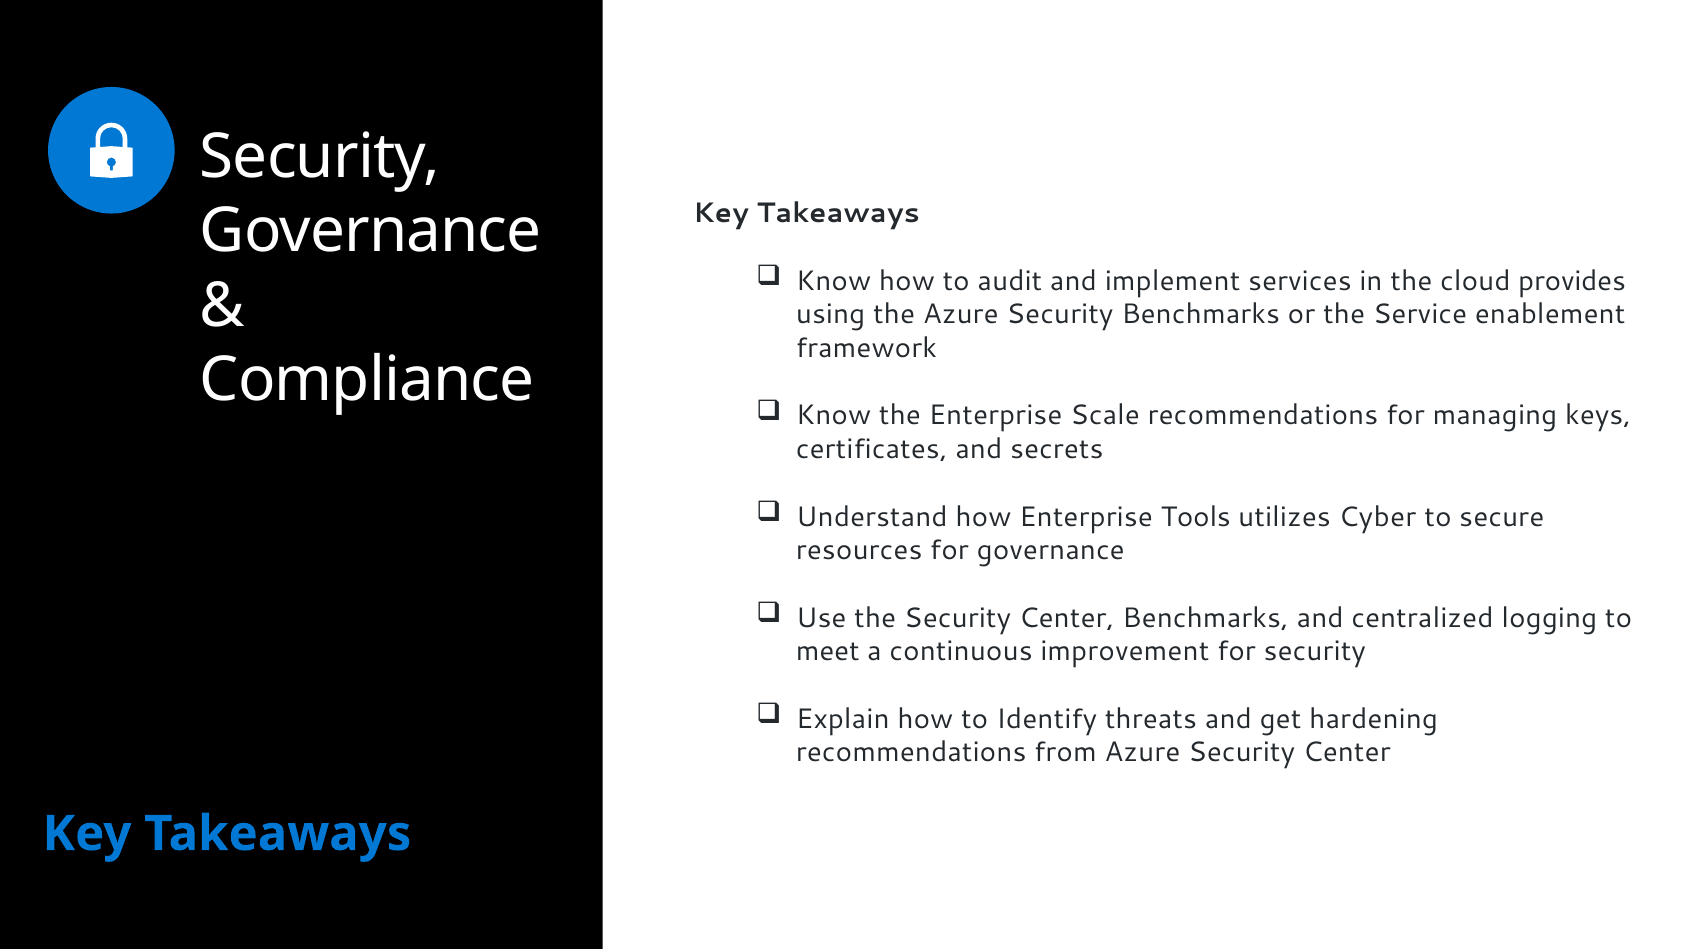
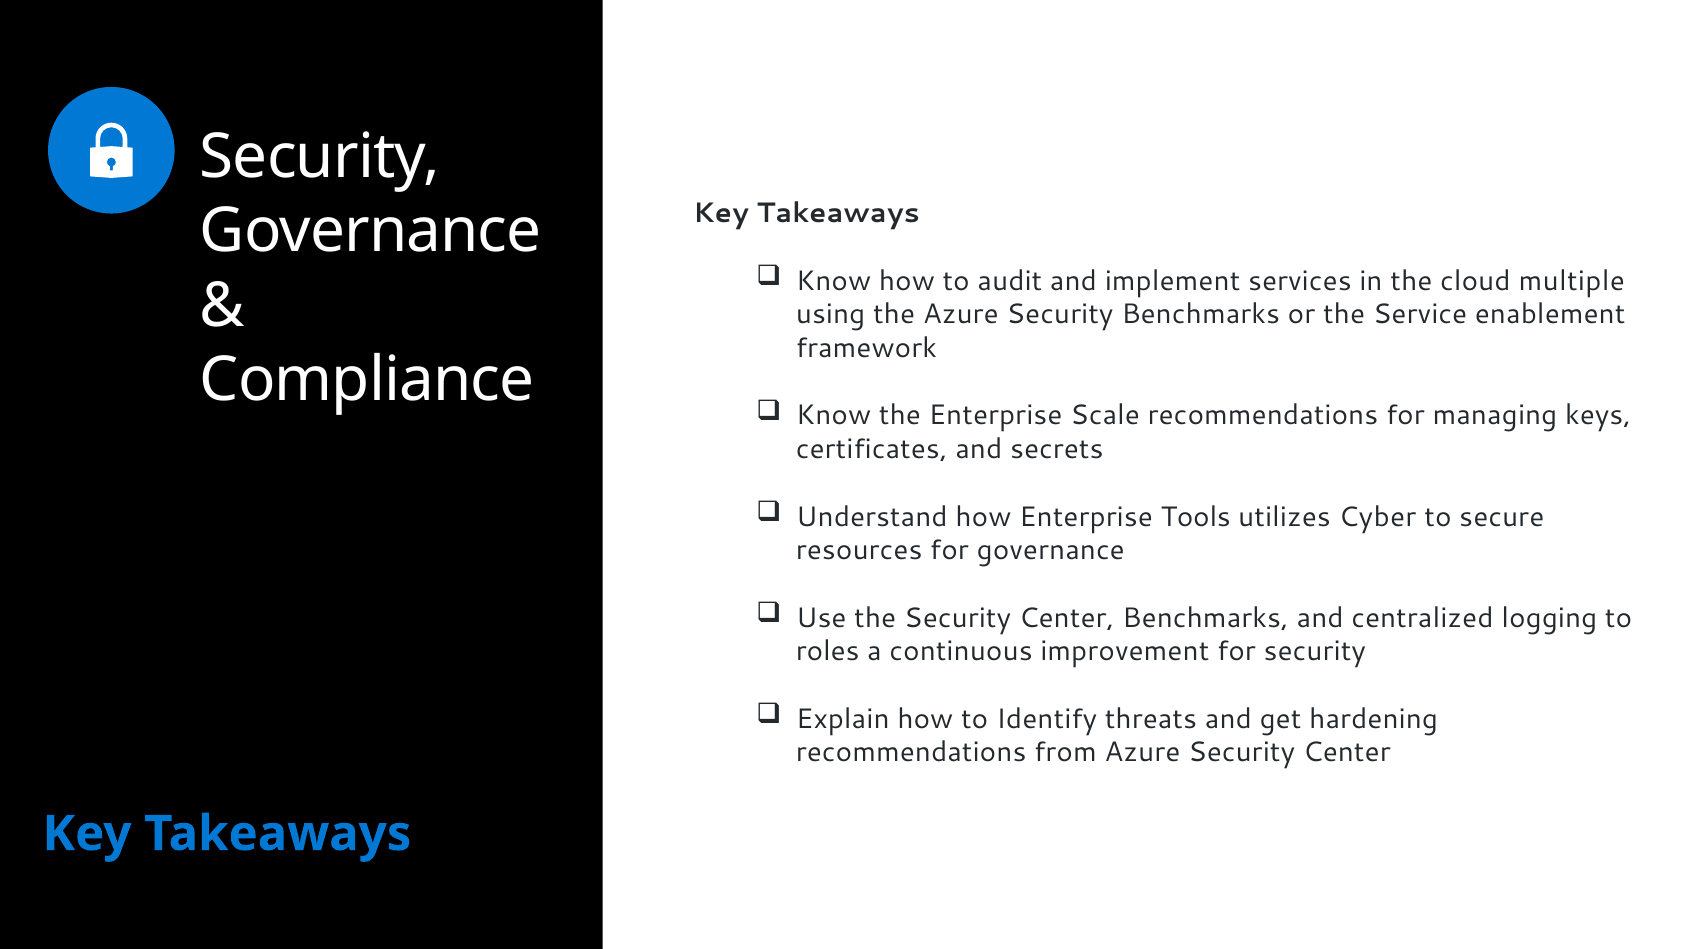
provides: provides -> multiple (1572, 281)
meet: meet -> roles (828, 651)
